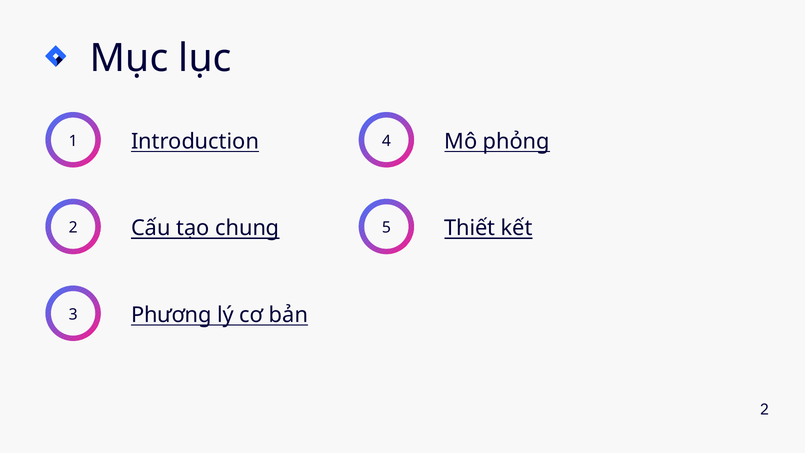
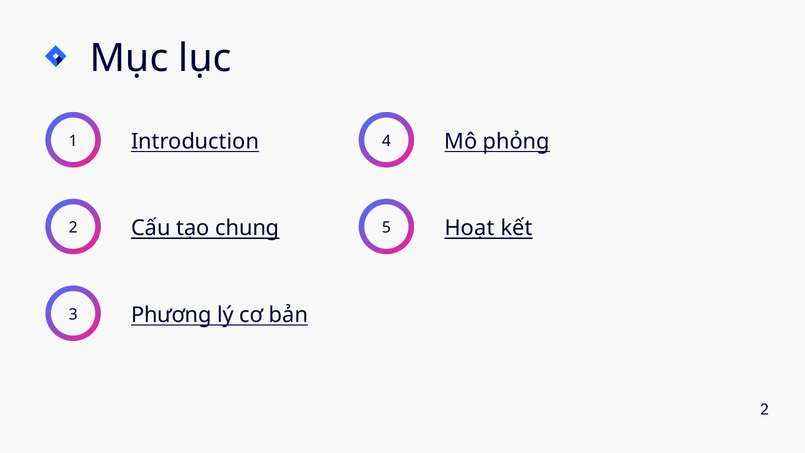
Thiết: Thiết -> Hoạt (470, 228)
